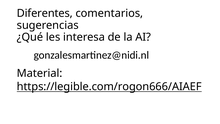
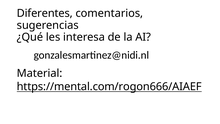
https://legible.com/rogon666/AIAEF: https://legible.com/rogon666/AIAEF -> https://mental.com/rogon666/AIAEF (109, 86)
